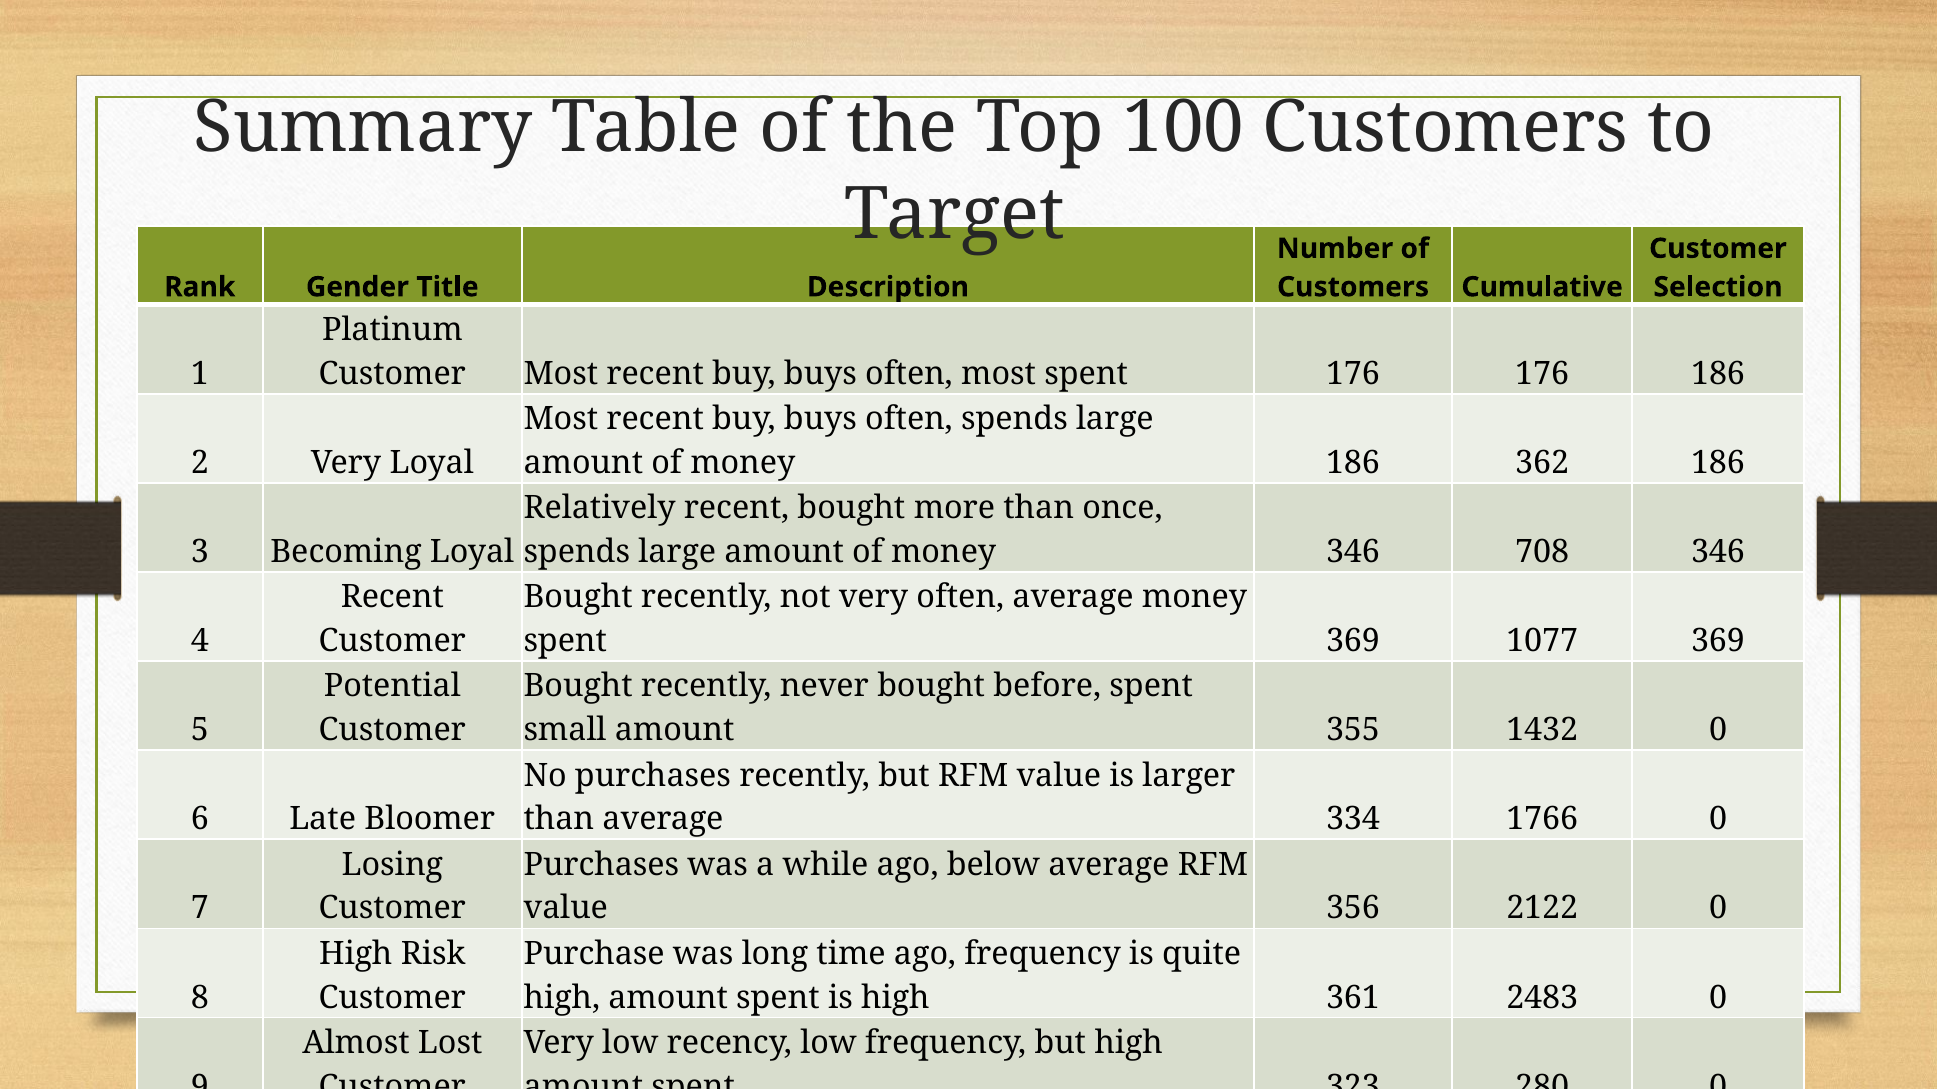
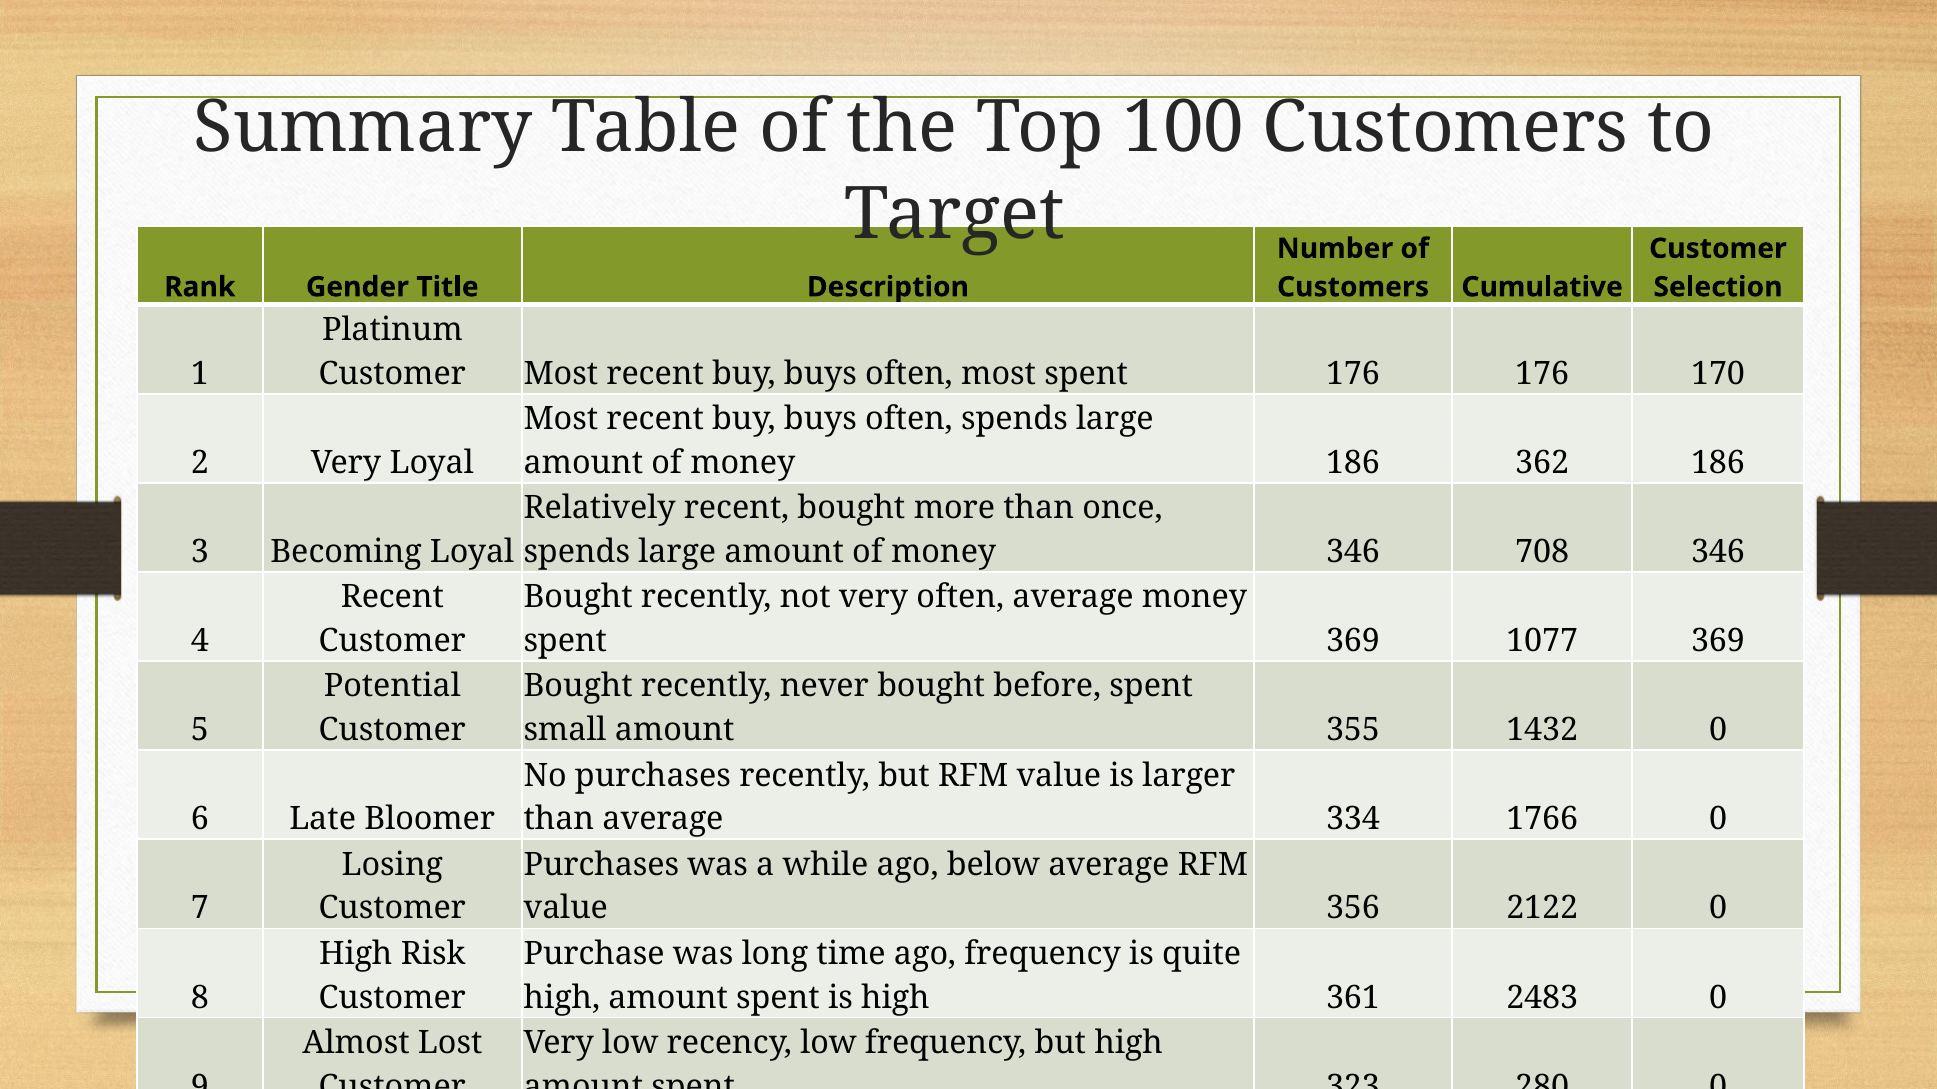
176 186: 186 -> 170 (1718, 374)
